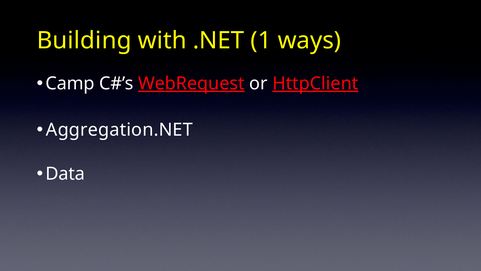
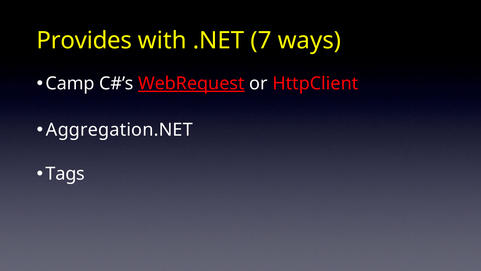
Building: Building -> Provides (84, 40)
1: 1 -> 7 (261, 40)
HttpClient underline: present -> none (315, 83)
Data: Data -> Tags (65, 174)
